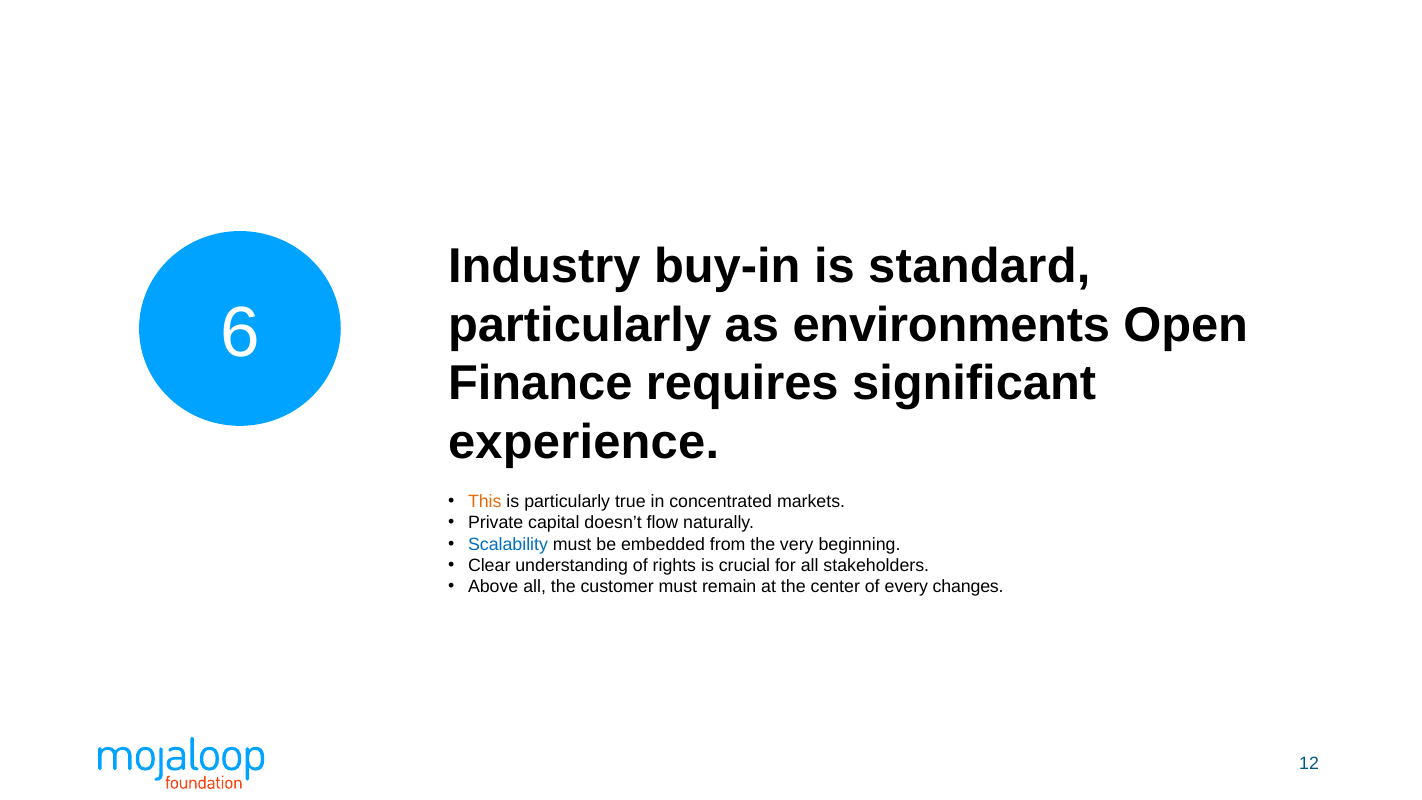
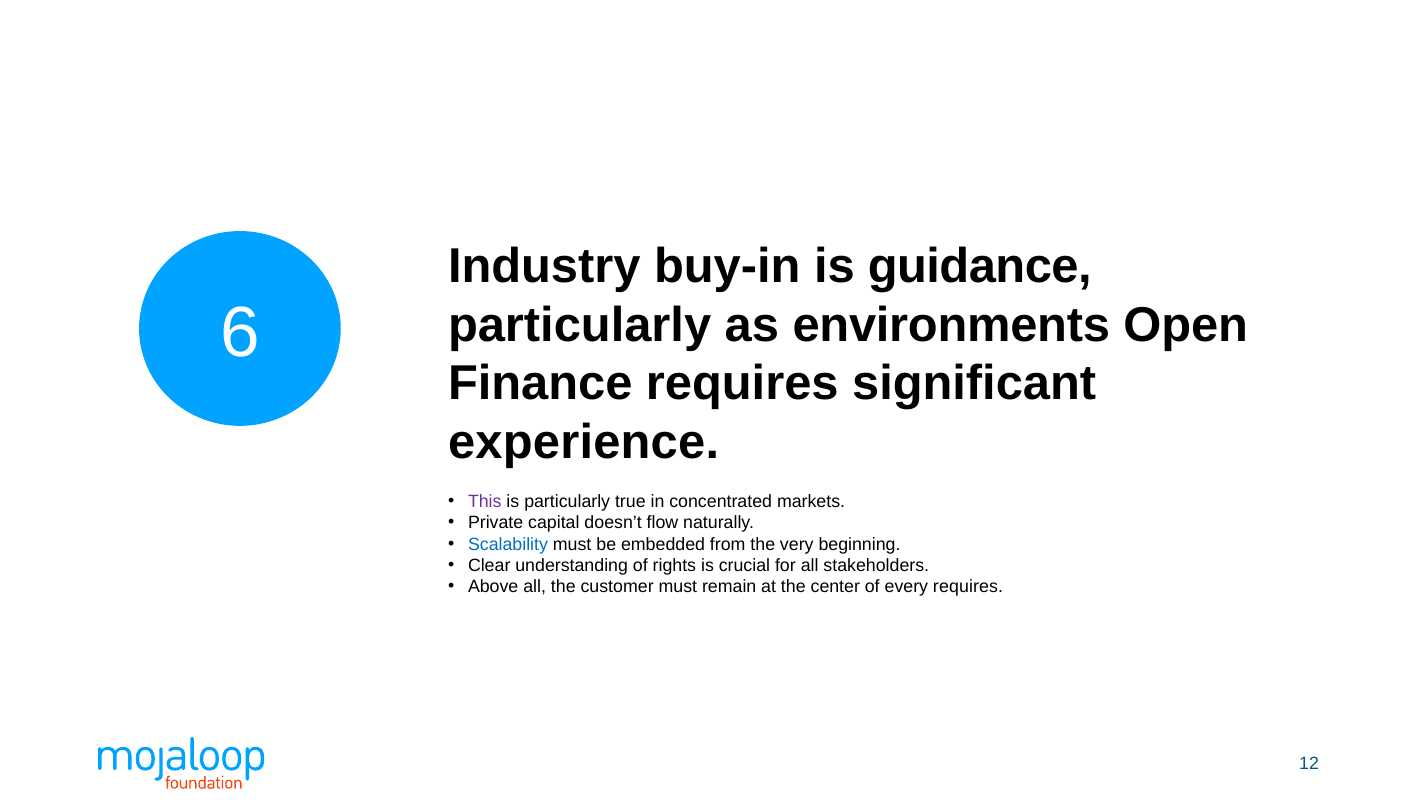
standard: standard -> guidance (980, 266)
This colour: orange -> purple (485, 501)
every changes: changes -> requires (968, 587)
